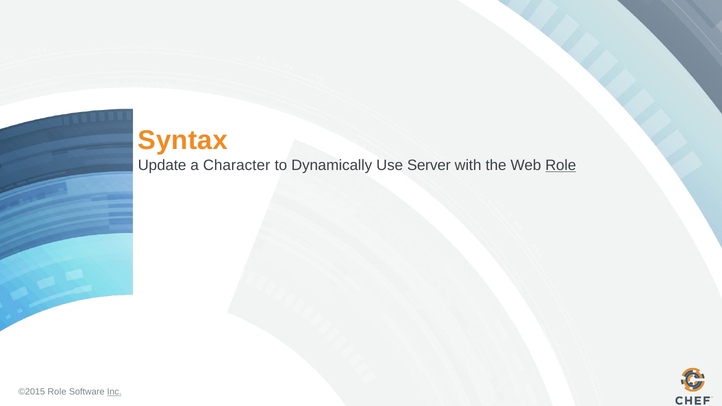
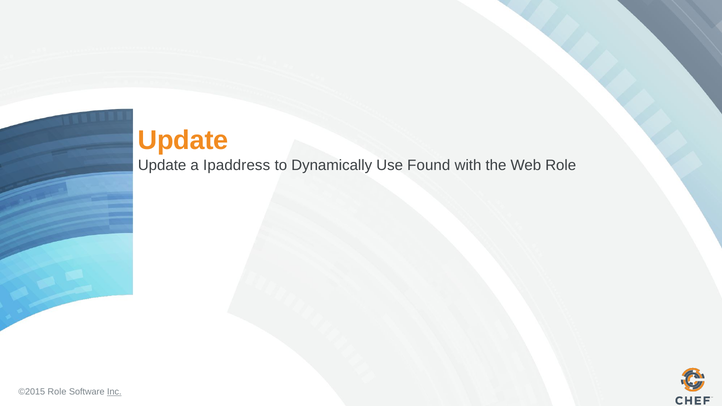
Syntax: Syntax -> Update (183, 140)
Character: Character -> Ipaddress (237, 165)
Server: Server -> Found (429, 165)
Role underline: present -> none (561, 165)
